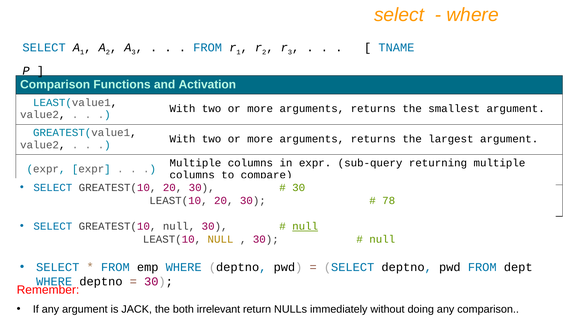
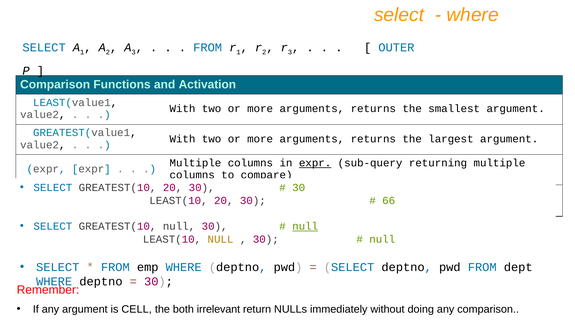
TNAME: TNAME -> OUTER (396, 47)
expr underline: none -> present (315, 163)
78: 78 -> 66 (389, 201)
JACK: JACK -> CELL (137, 310)
